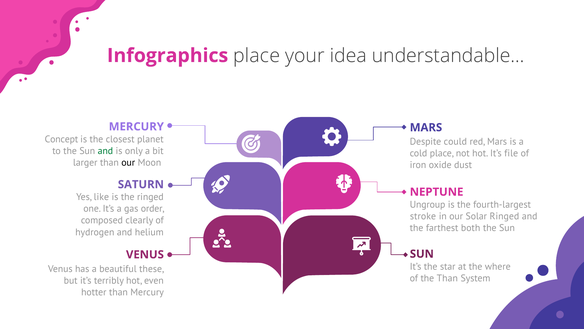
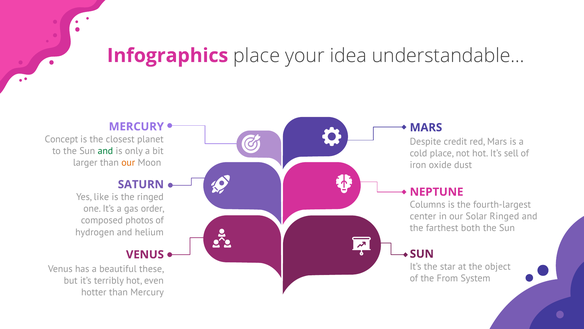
could: could -> credit (455, 141)
file: file -> sell (511, 153)
our colour: black -> orange (128, 162)
Ungroup: Ungroup -> Columns (428, 204)
stroke: stroke -> center (423, 216)
clearly: clearly -> photos (139, 220)
where: where -> object (498, 266)
the Than: Than -> From (447, 278)
